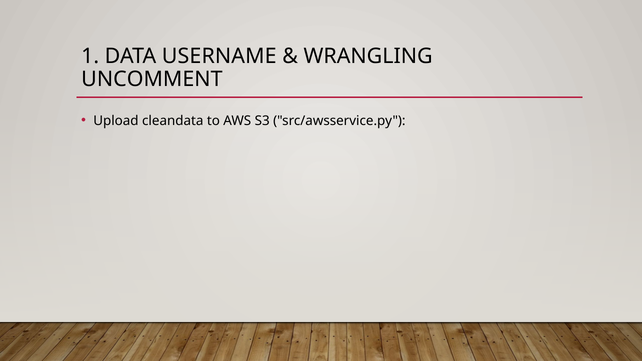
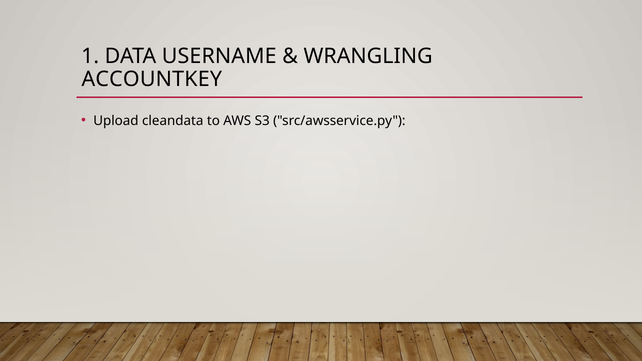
UNCOMMENT: UNCOMMENT -> ACCOUNTKEY (152, 79)
